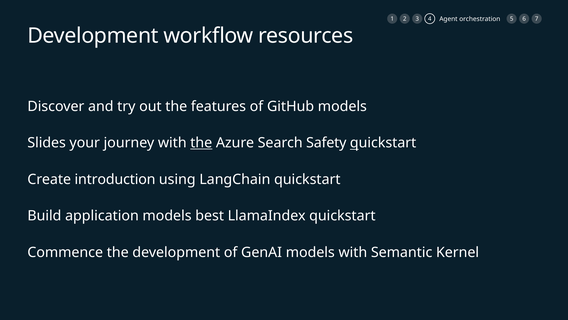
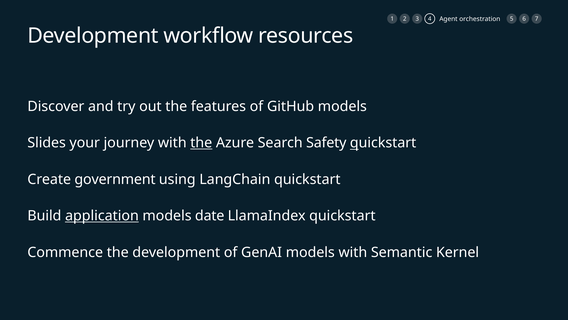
introduction: introduction -> government (115, 179)
application underline: none -> present (102, 216)
best: best -> date (210, 216)
